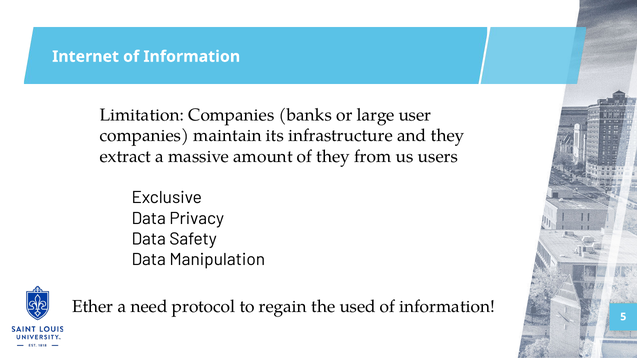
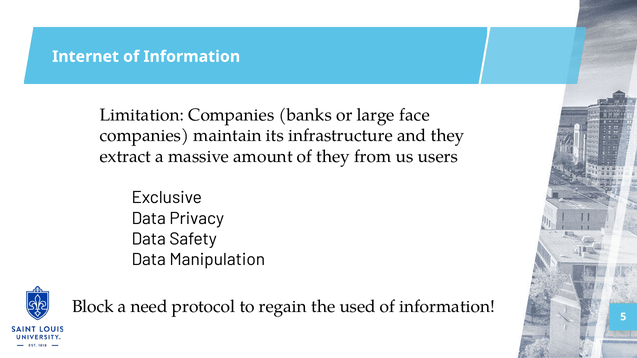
user: user -> face (415, 115)
Ether: Ether -> Block (93, 307)
